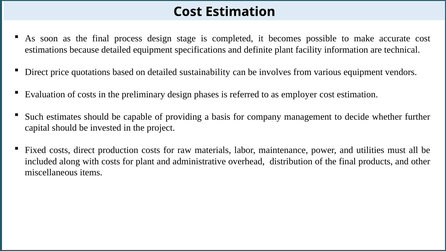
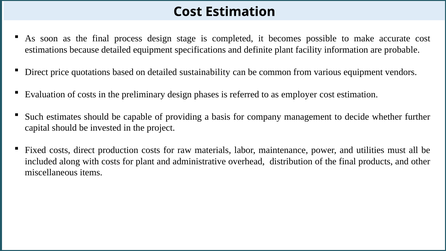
technical: technical -> probable (402, 50)
involves: involves -> common (275, 72)
